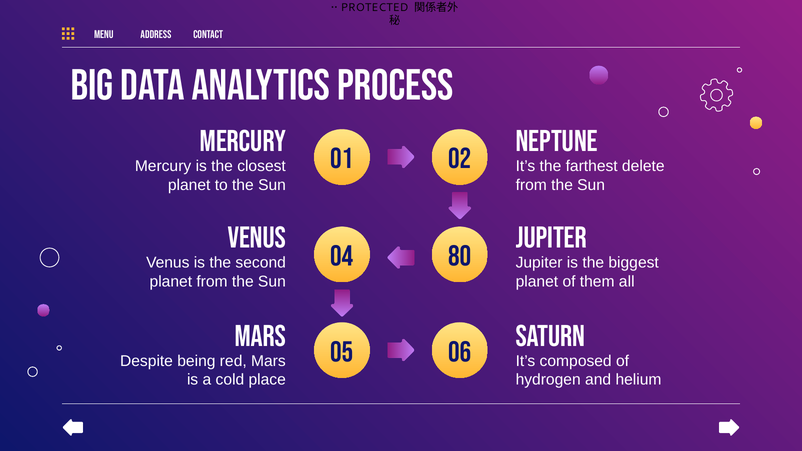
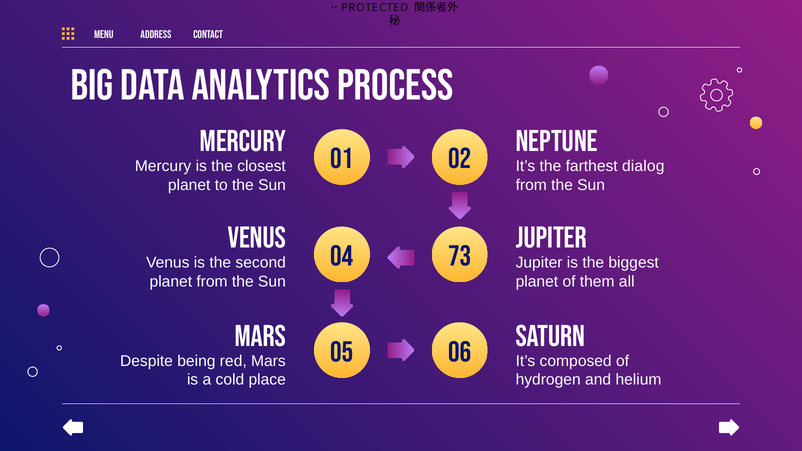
delete: delete -> dialog (643, 166)
80: 80 -> 73 (460, 256)
